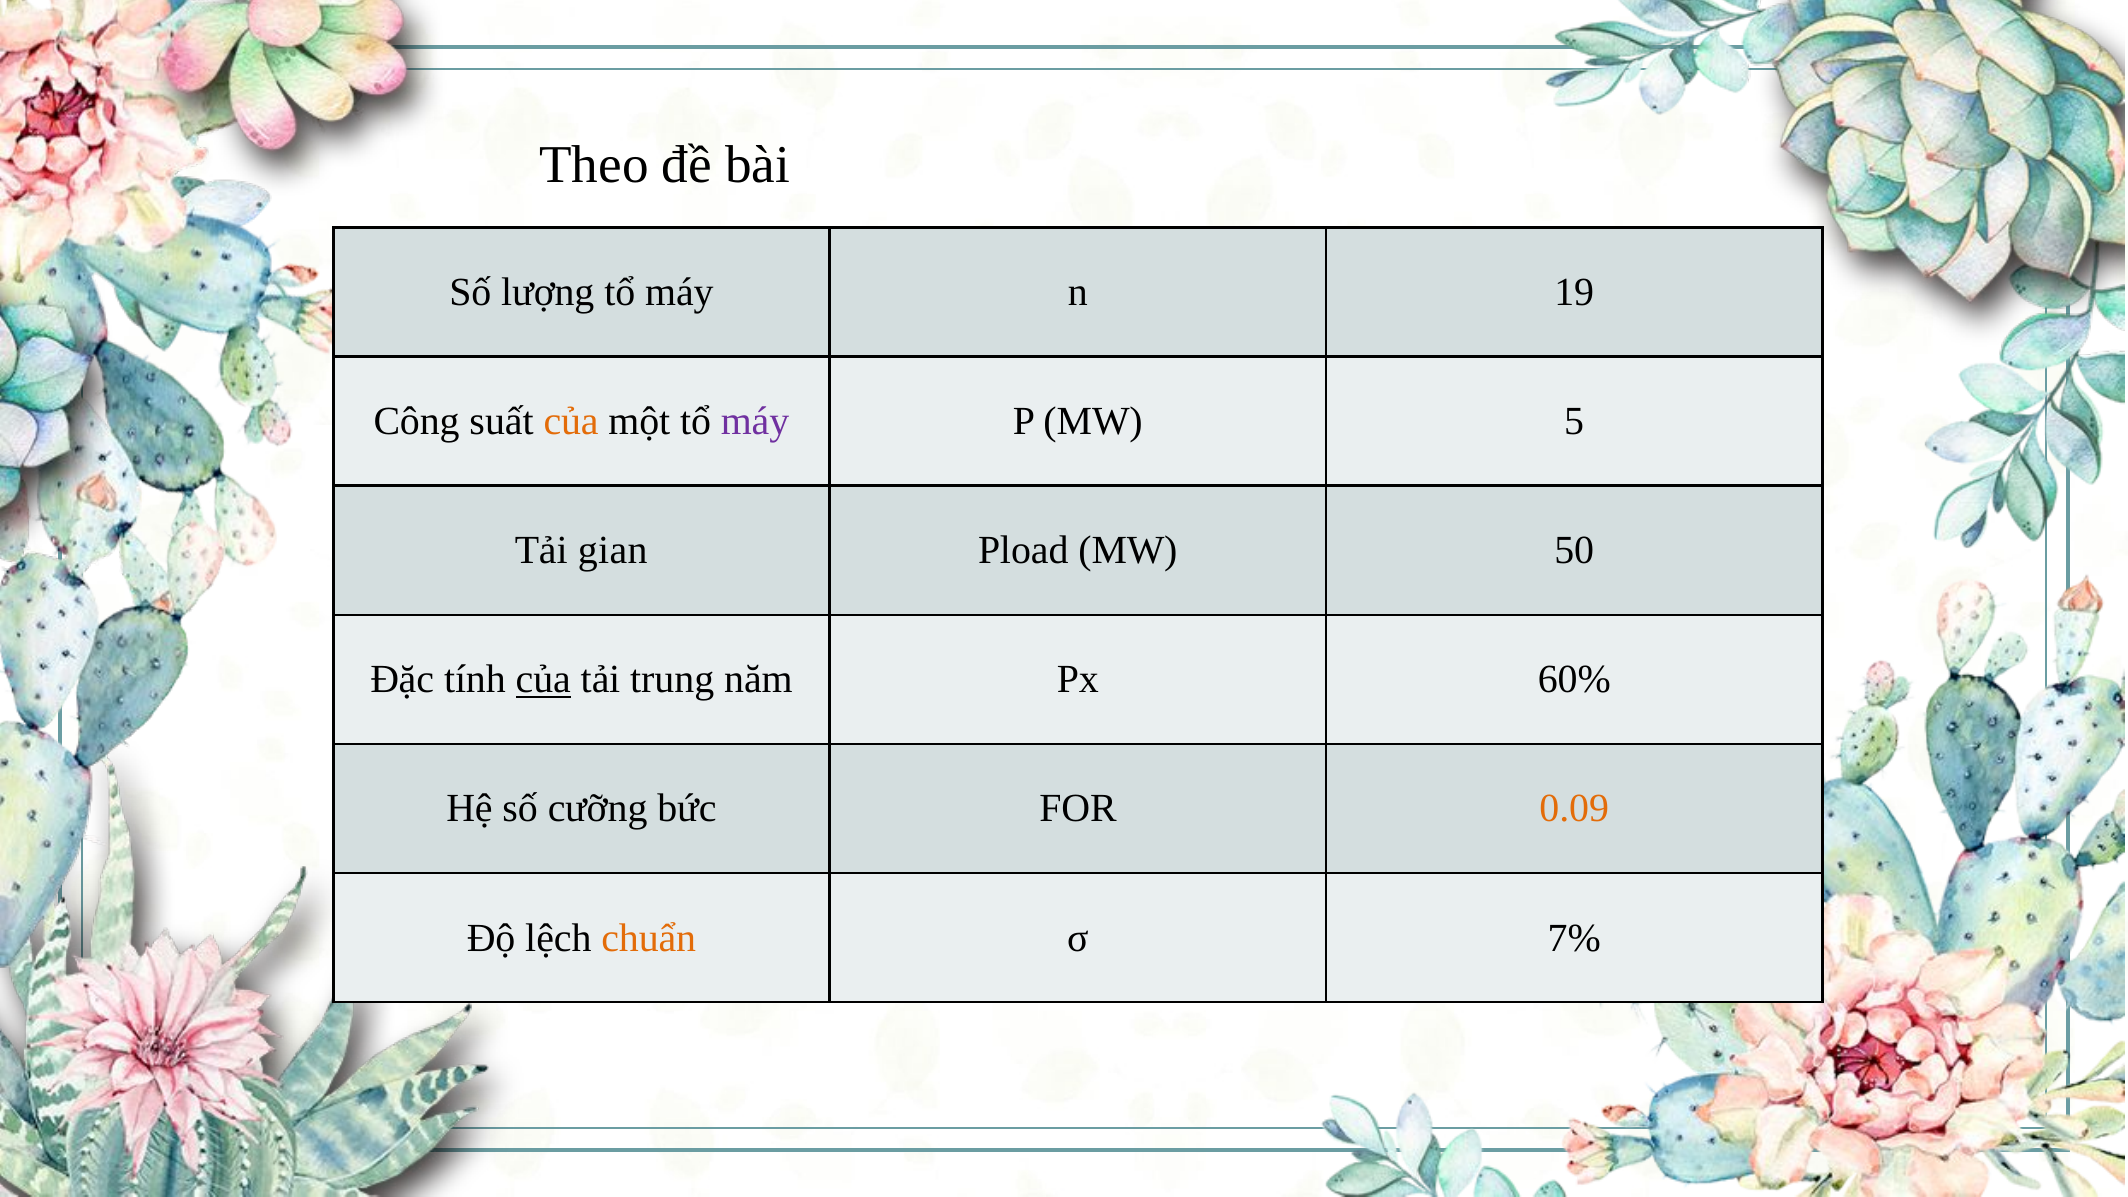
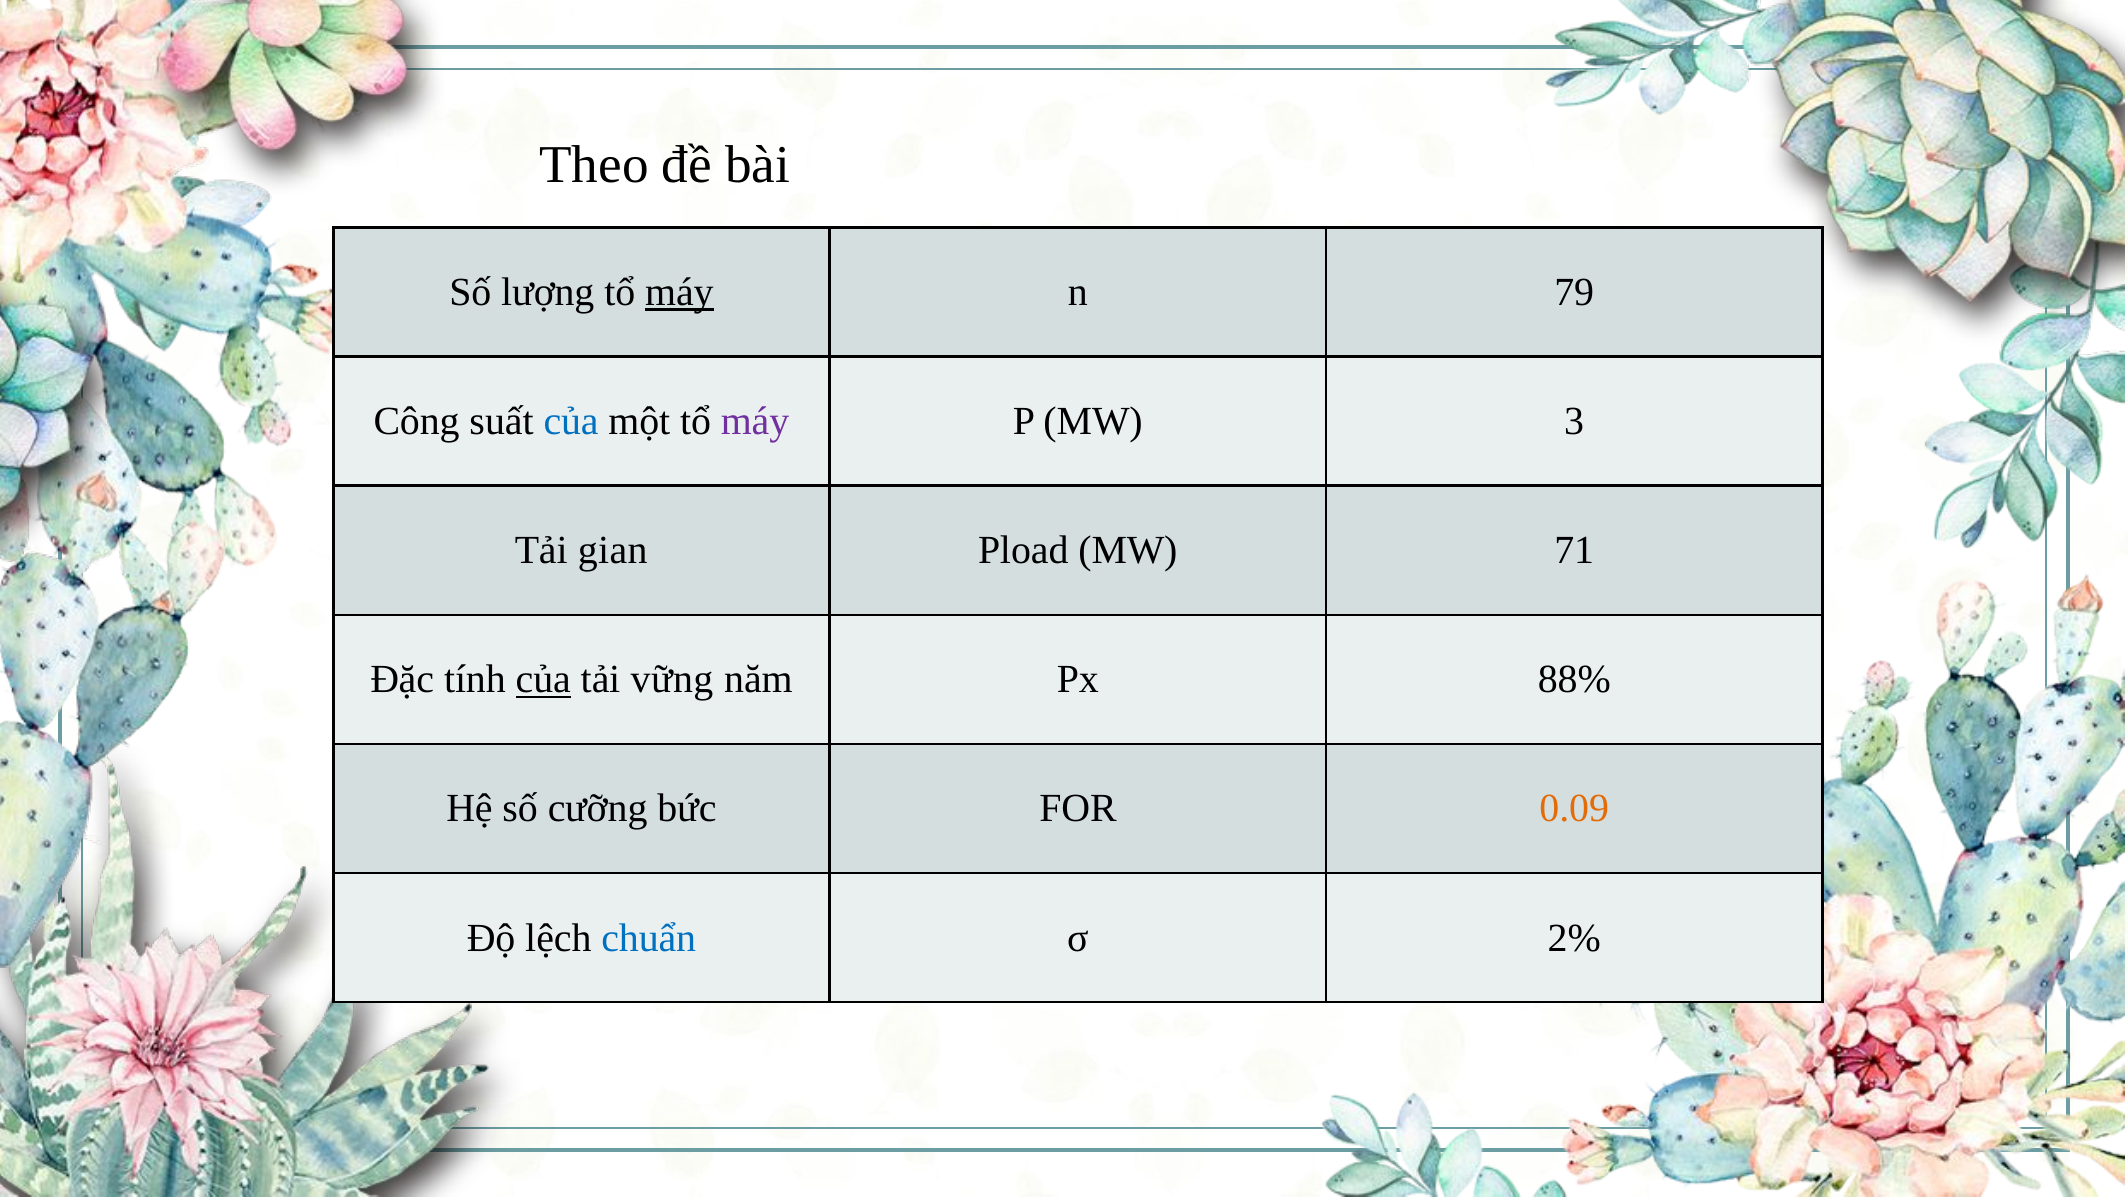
máy underline: none -> present (679, 292)
19: 19 -> 79 (1574, 292)
của colour: orange -> blue (571, 421)
5: 5 -> 3 (1574, 421)
50: 50 -> 71 (1574, 551)
trung: trung -> vững (672, 680)
60%: 60% -> 88% (1574, 680)
chuẩn colour: orange -> blue (649, 938)
7%: 7% -> 2% (1574, 938)
